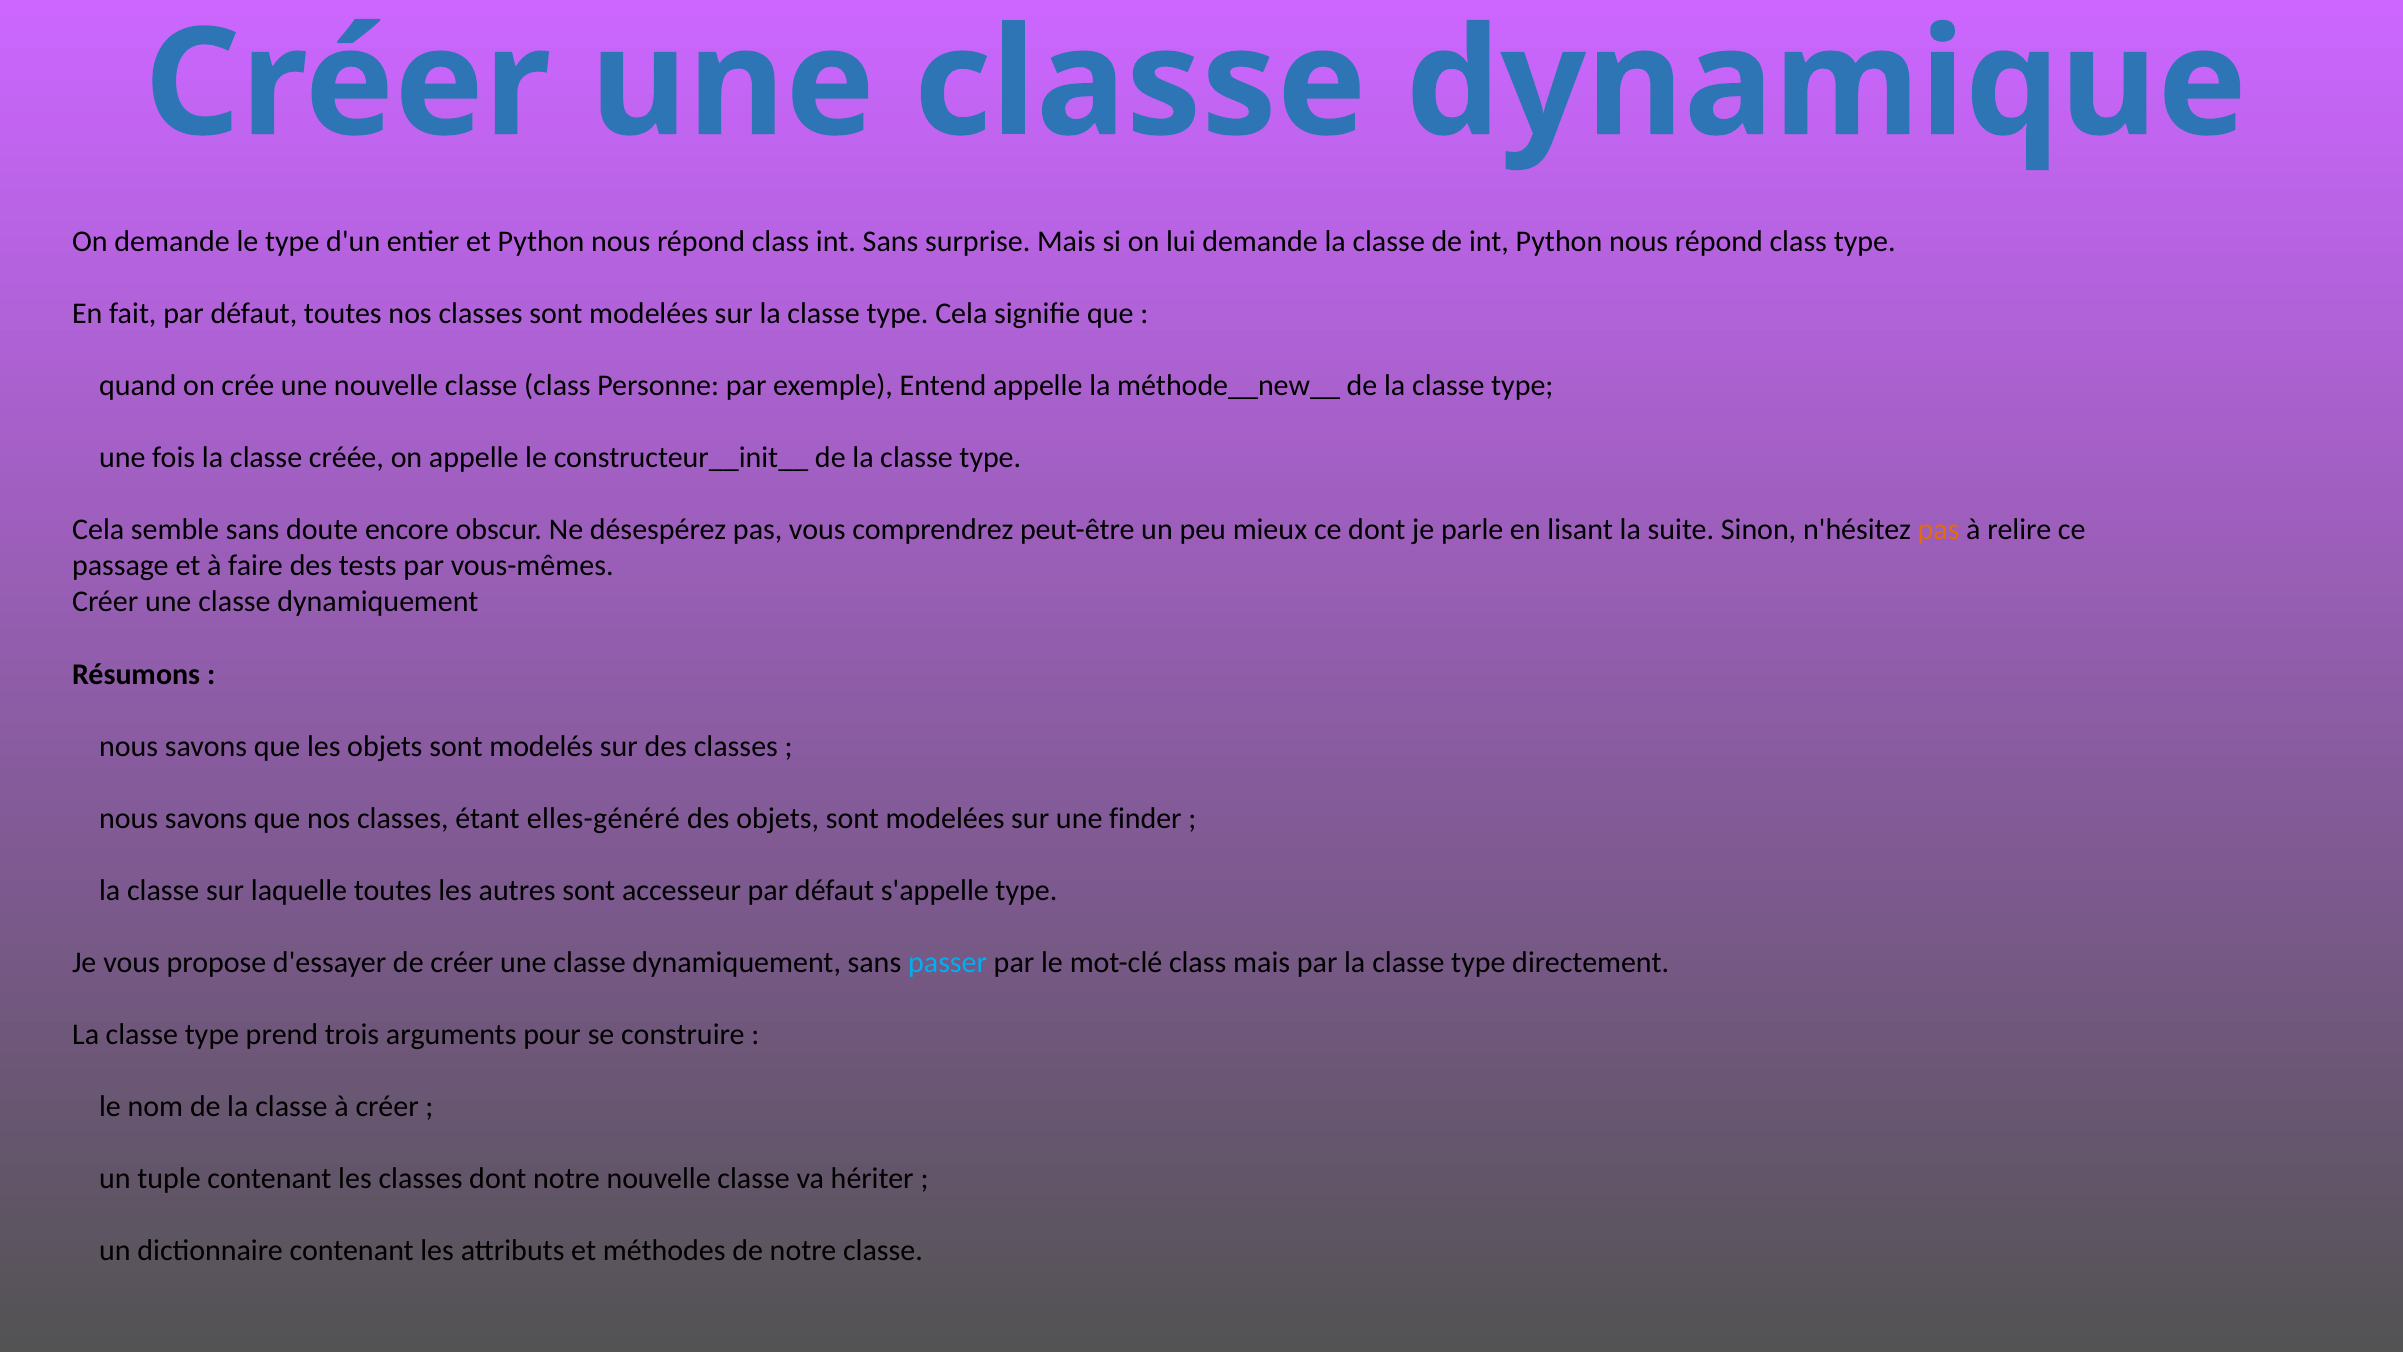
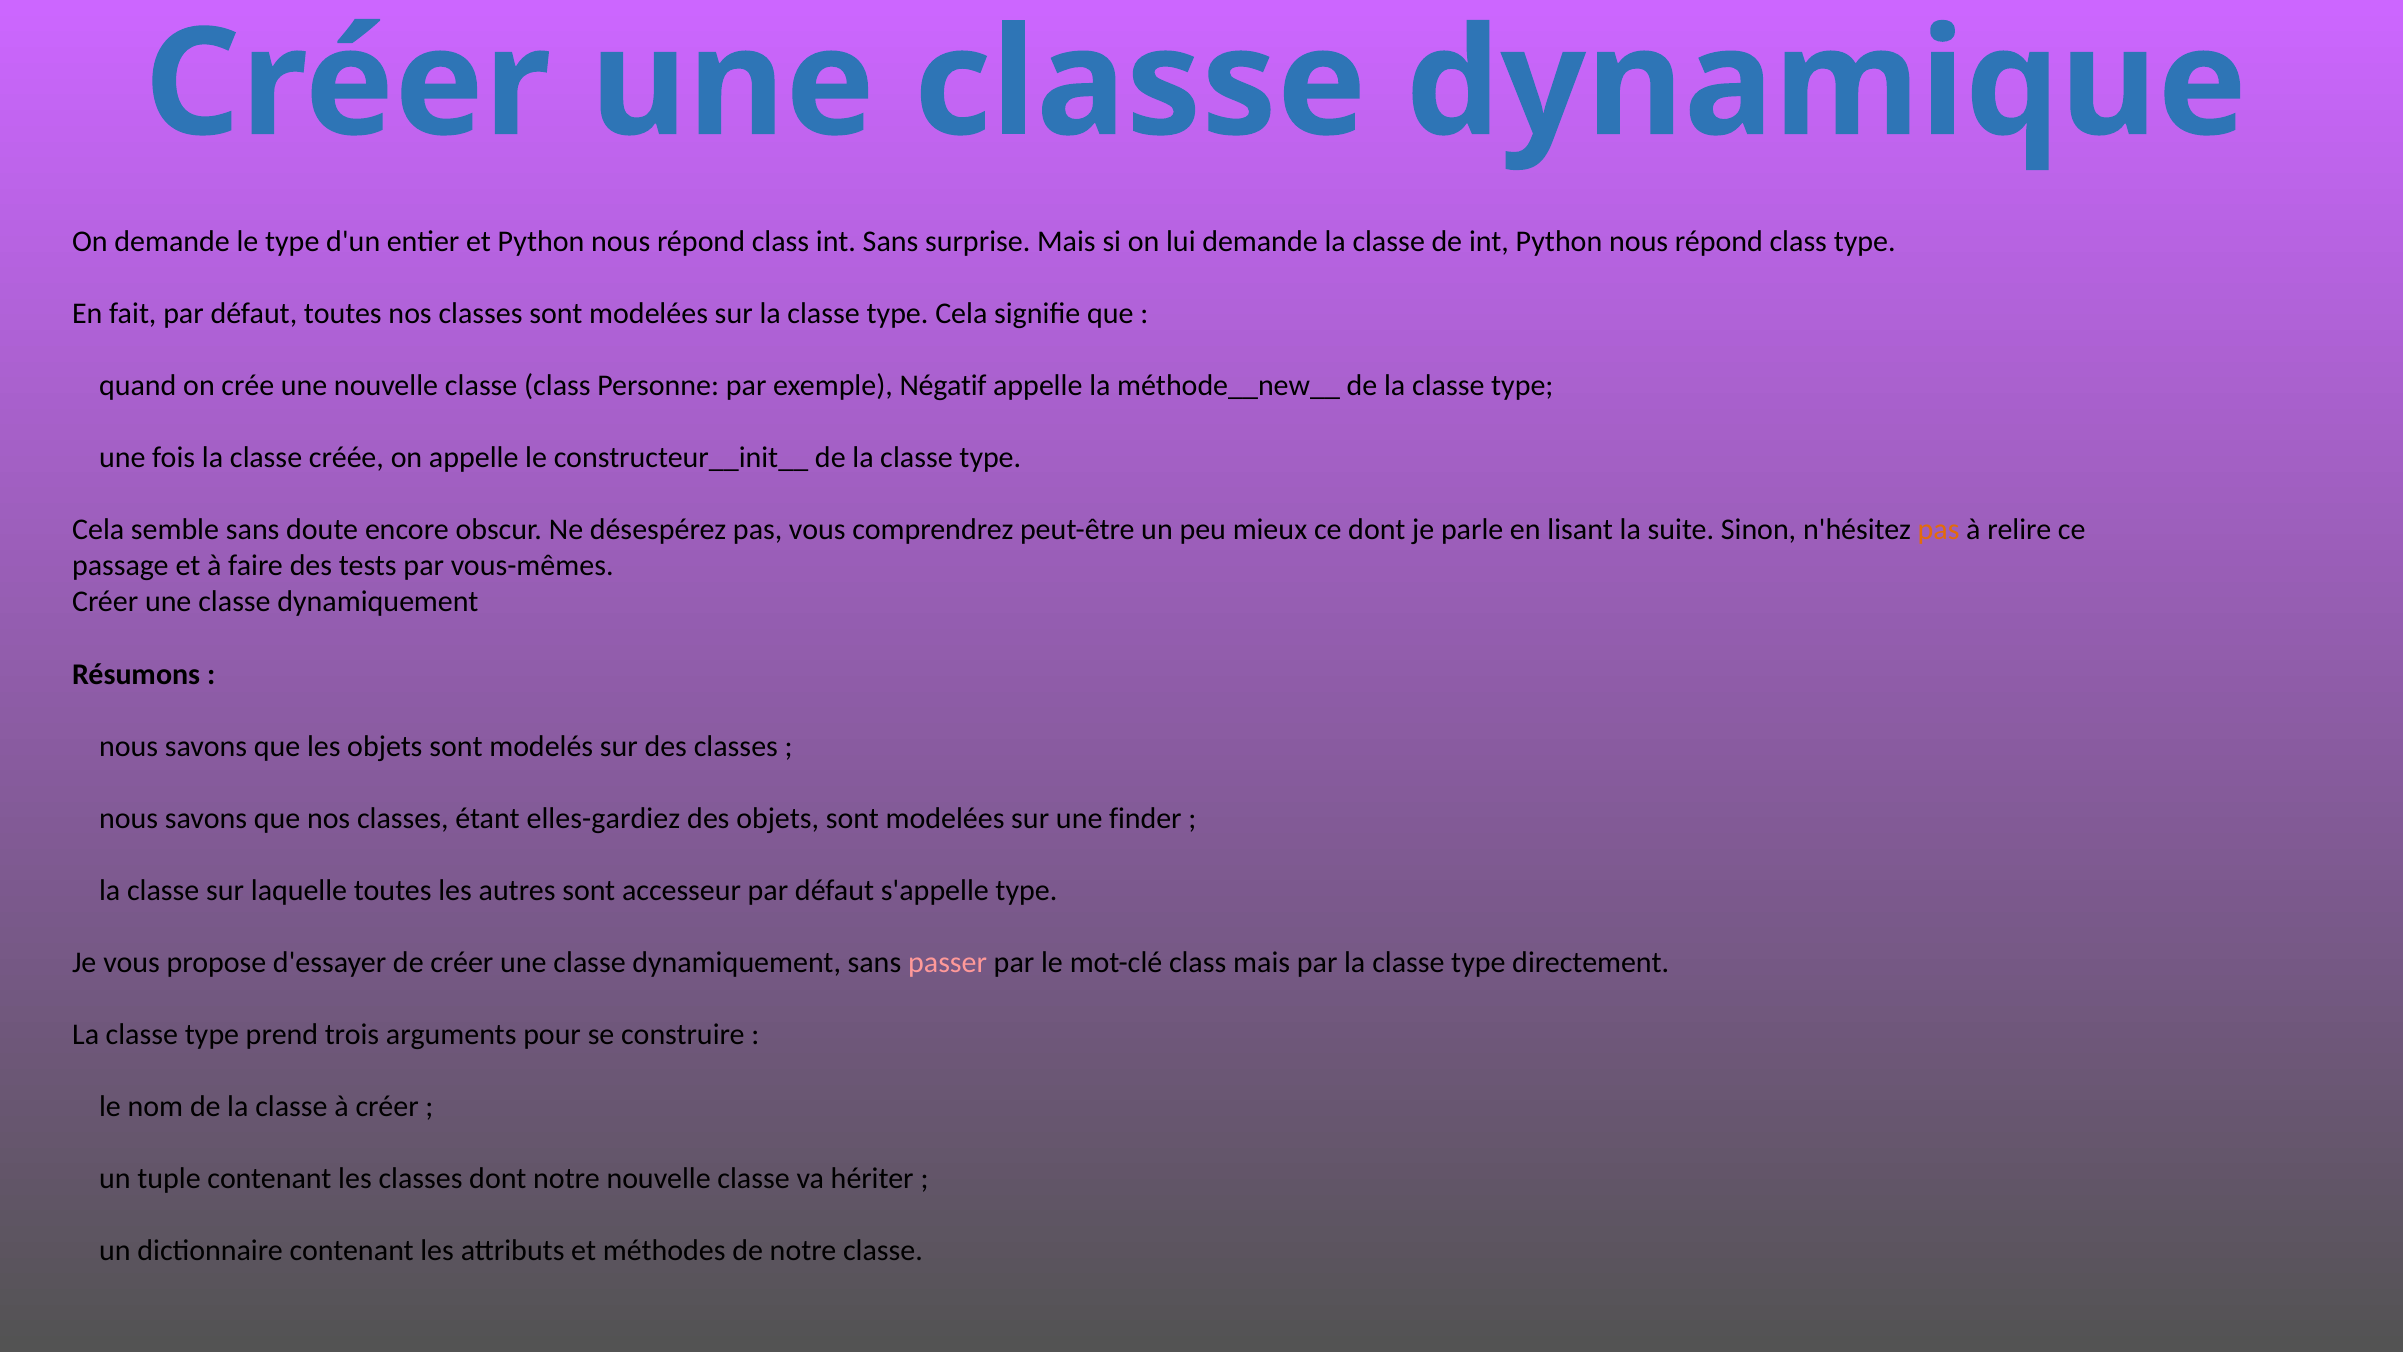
Entend: Entend -> Négatif (943, 386)
elles-généré: elles-généré -> elles-gardiez (603, 818)
passer colour: light blue -> pink (948, 962)
